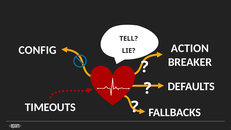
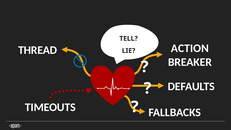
CONFIG: CONFIG -> THREAD (38, 50)
